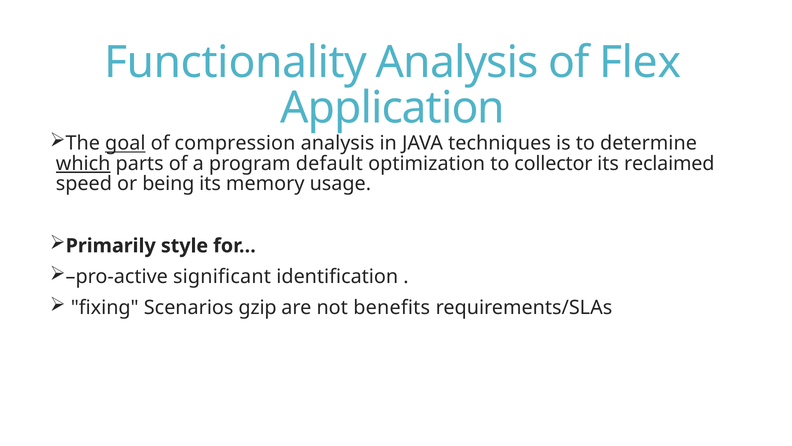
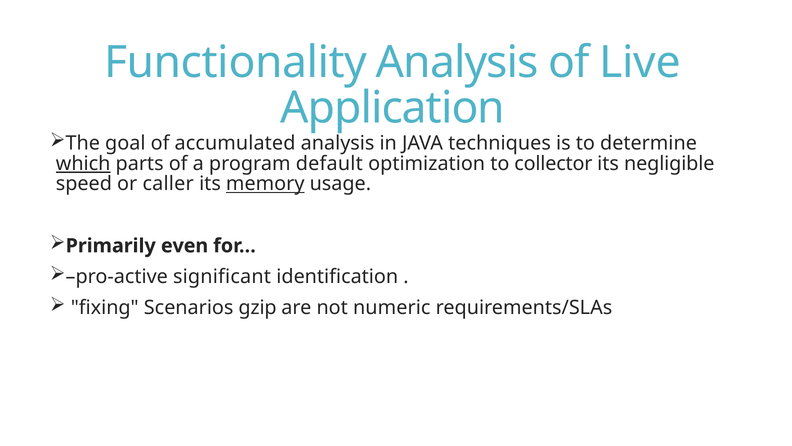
Flex: Flex -> Live (640, 62)
goal underline: present -> none (125, 143)
compression: compression -> accumulated (235, 143)
reclaimed: reclaimed -> negligible (669, 163)
being: being -> caller (168, 184)
memory underline: none -> present (265, 184)
style: style -> even (185, 246)
benefits: benefits -> numeric (392, 307)
